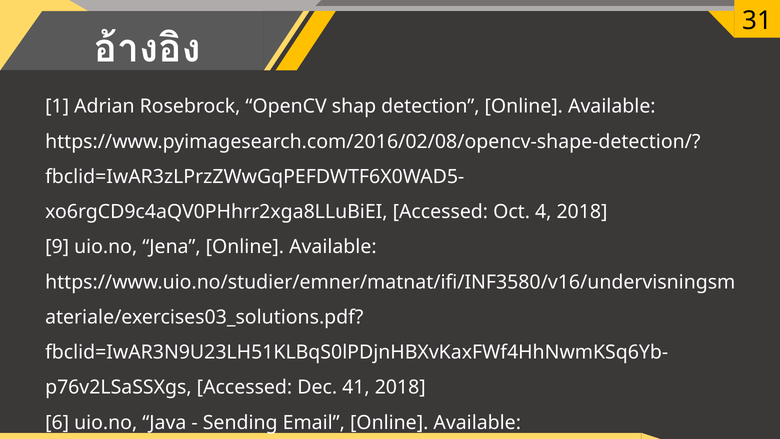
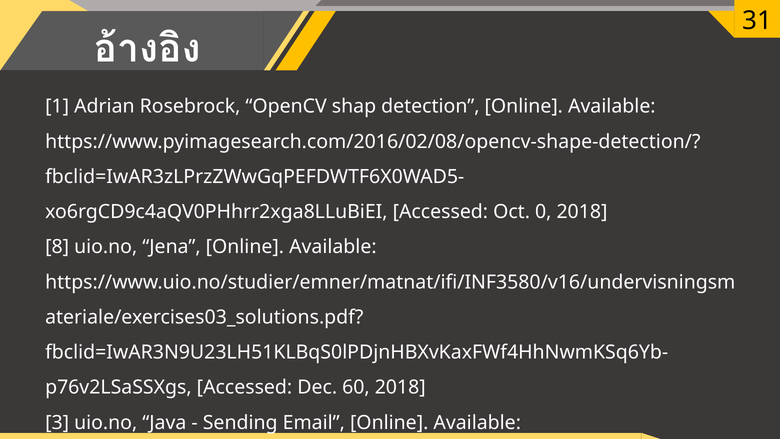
4: 4 -> 0 (543, 212)
9: 9 -> 8 (57, 247)
41: 41 -> 60 (356, 387)
6: 6 -> 3 (57, 422)
